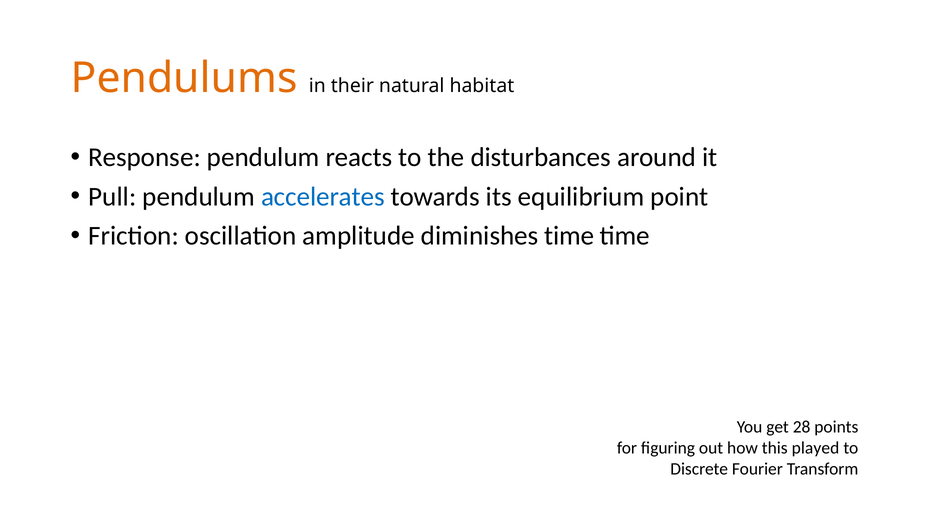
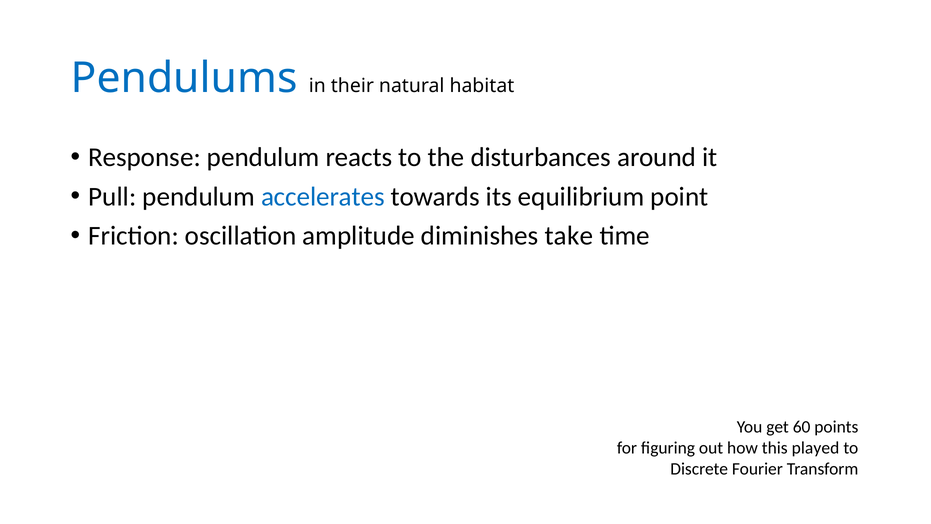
Pendulums colour: orange -> blue (184, 78)
diminishes time: time -> take (569, 235)
28: 28 -> 60 (802, 427)
